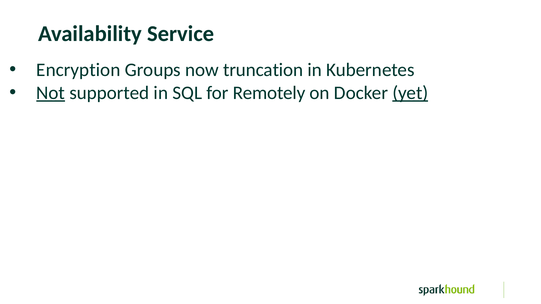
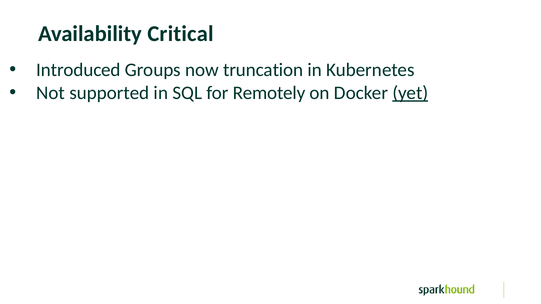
Service: Service -> Critical (181, 34)
Encryption: Encryption -> Introduced (78, 70)
Not underline: present -> none (51, 93)
